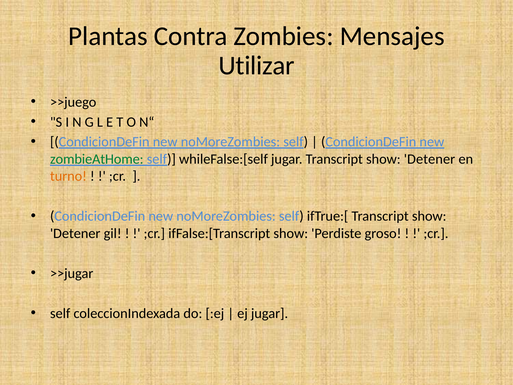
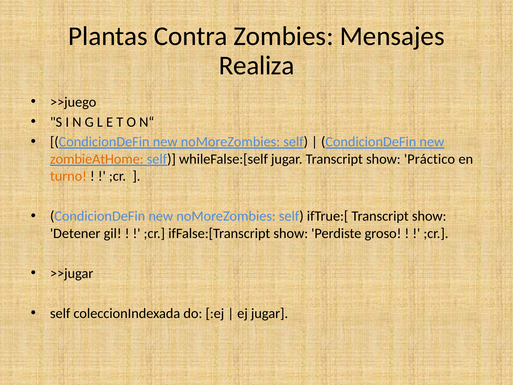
Utilizar: Utilizar -> Realiza (257, 66)
zombieAtHome colour: green -> orange (97, 159)
jugar Transcript show Detener: Detener -> Práctico (430, 159)
